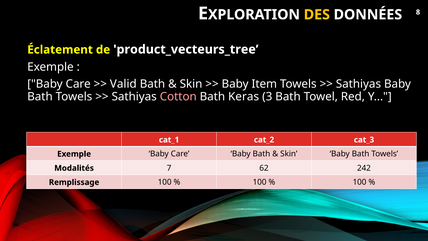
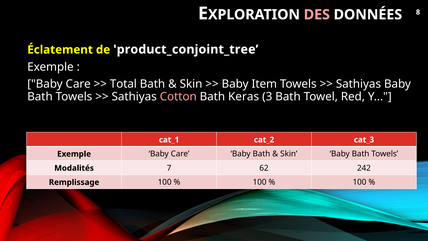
DES colour: yellow -> pink (317, 15)
product_vecteurs_tree: product_vecteurs_tree -> product_conjoint_tree (186, 49)
Valid: Valid -> Total (123, 84)
